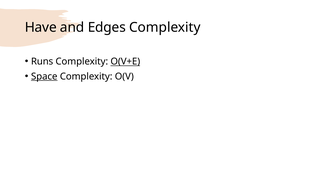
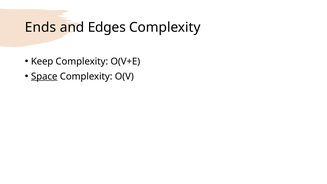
Have: Have -> Ends (41, 27)
Runs: Runs -> Keep (42, 62)
O(V+E underline: present -> none (125, 62)
